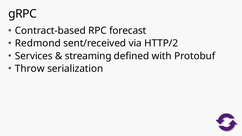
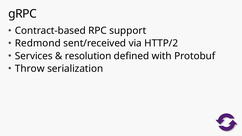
forecast: forecast -> support (128, 31)
streaming: streaming -> resolution (88, 56)
